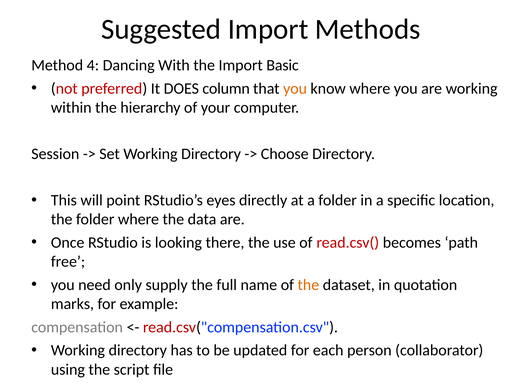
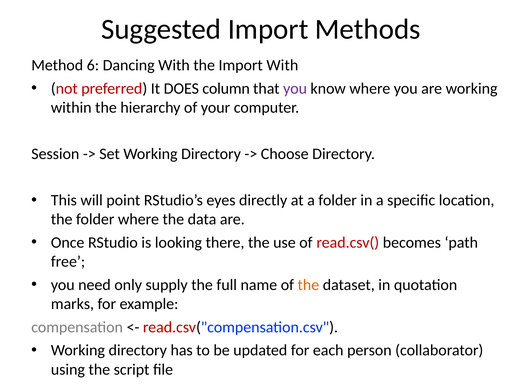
4: 4 -> 6 (93, 65)
Import Basic: Basic -> With (282, 65)
you colour: orange -> purple (295, 89)
